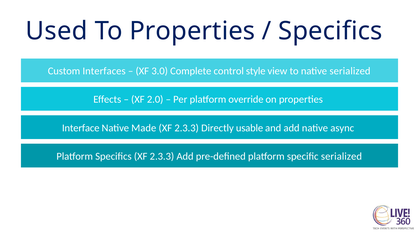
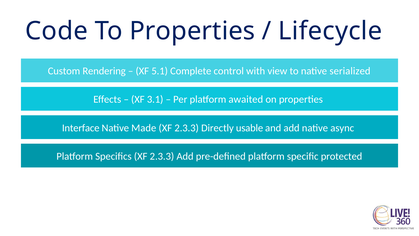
Used: Used -> Code (57, 31)
Specifics: Specifics -> Lifecycle (330, 31)
Interfaces: Interfaces -> Rendering (104, 71)
3.0: 3.0 -> 5.1 (160, 71)
style: style -> with (256, 71)
2.0: 2.0 -> 3.1 (155, 99)
override: override -> awaited (246, 99)
specific serialized: serialized -> protected (342, 156)
